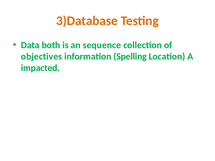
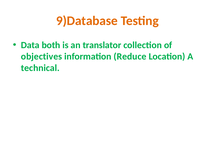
3)Database: 3)Database -> 9)Database (87, 21)
sequence: sequence -> translator (102, 45)
Spelling: Spelling -> Reduce (130, 57)
impacted: impacted -> technical (40, 68)
